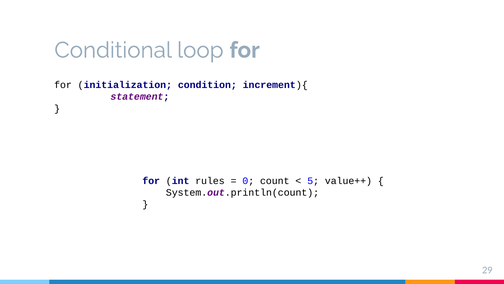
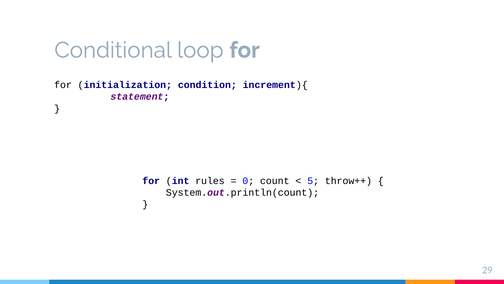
value++: value++ -> throw++ (348, 181)
